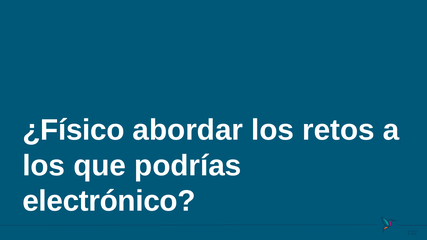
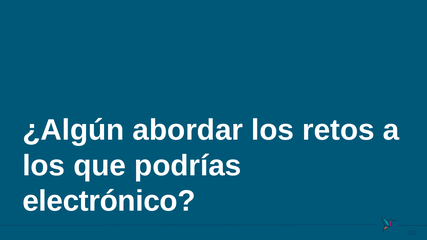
¿Físico: ¿Físico -> ¿Algún (73, 130)
